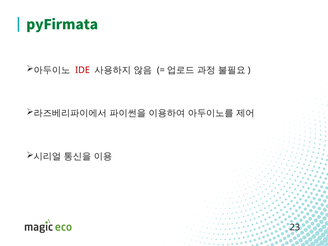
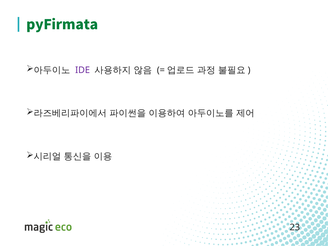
IDE colour: red -> purple (83, 70)
